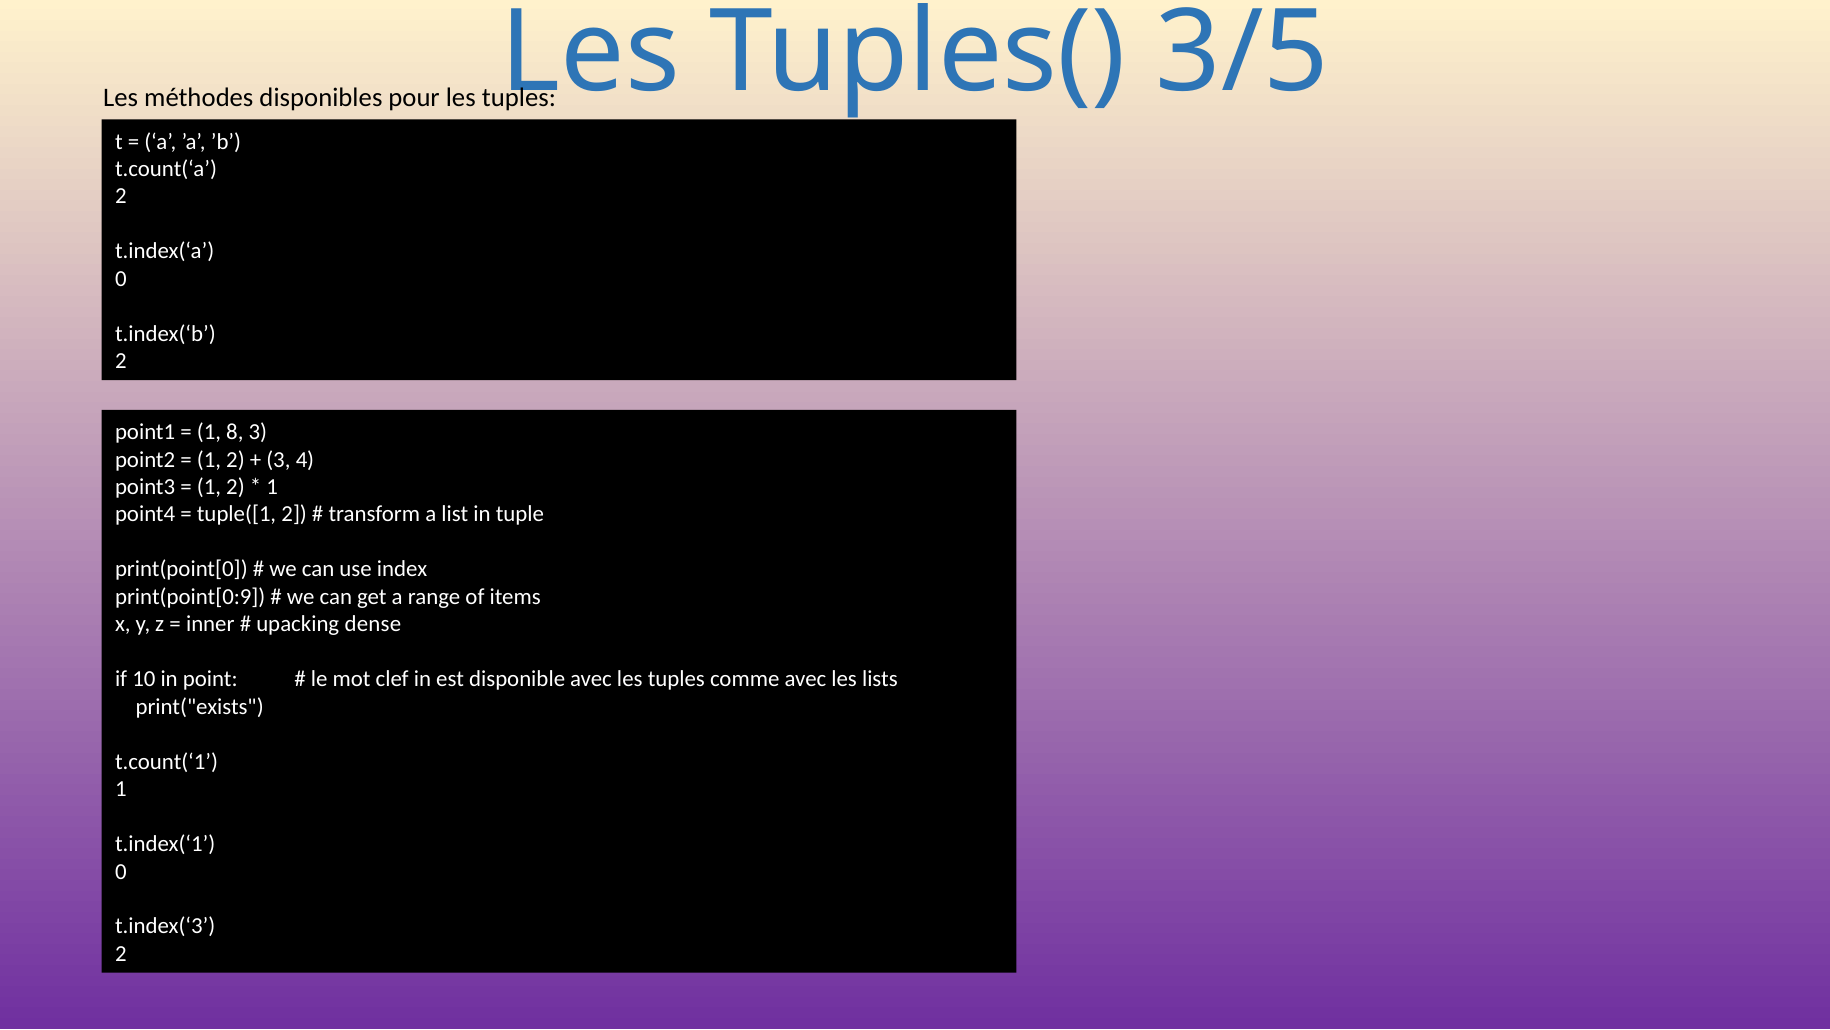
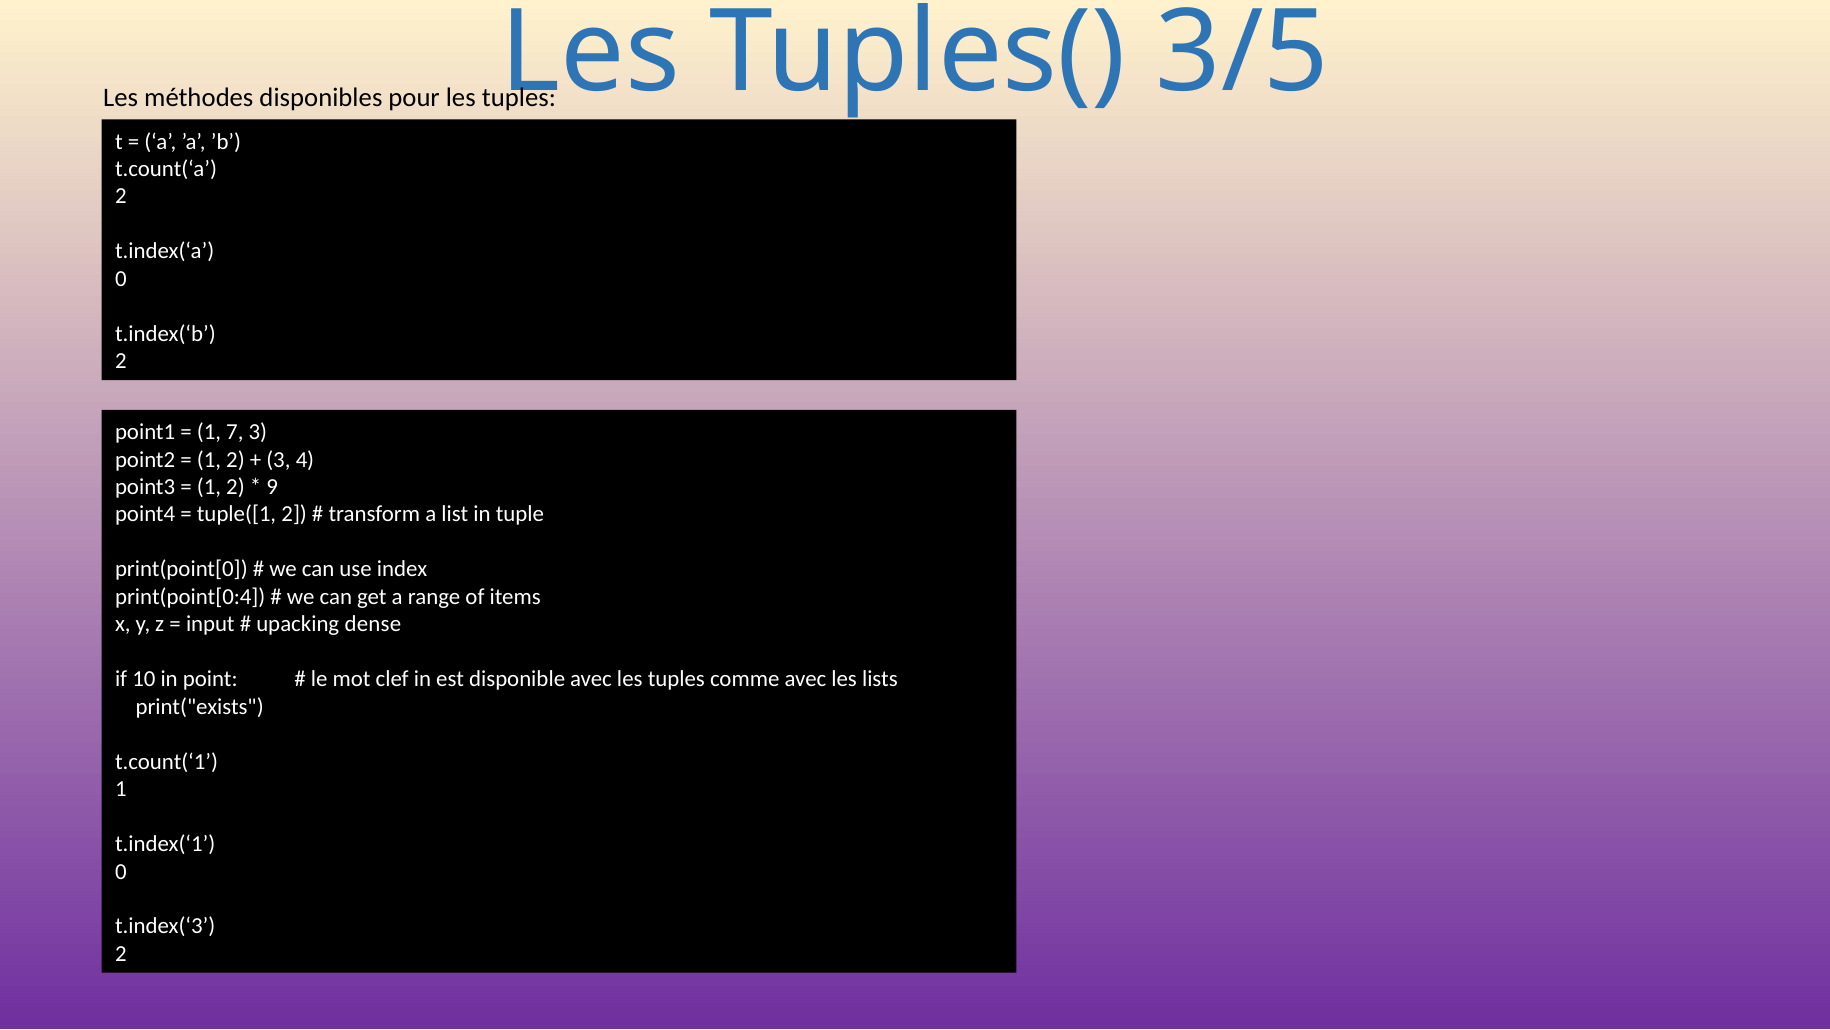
8: 8 -> 7 (235, 432)
1: 1 -> 9 (272, 487)
print(point[0:9: print(point[0:9 -> print(point[0:4 (190, 596)
inner: inner -> input (210, 624)
